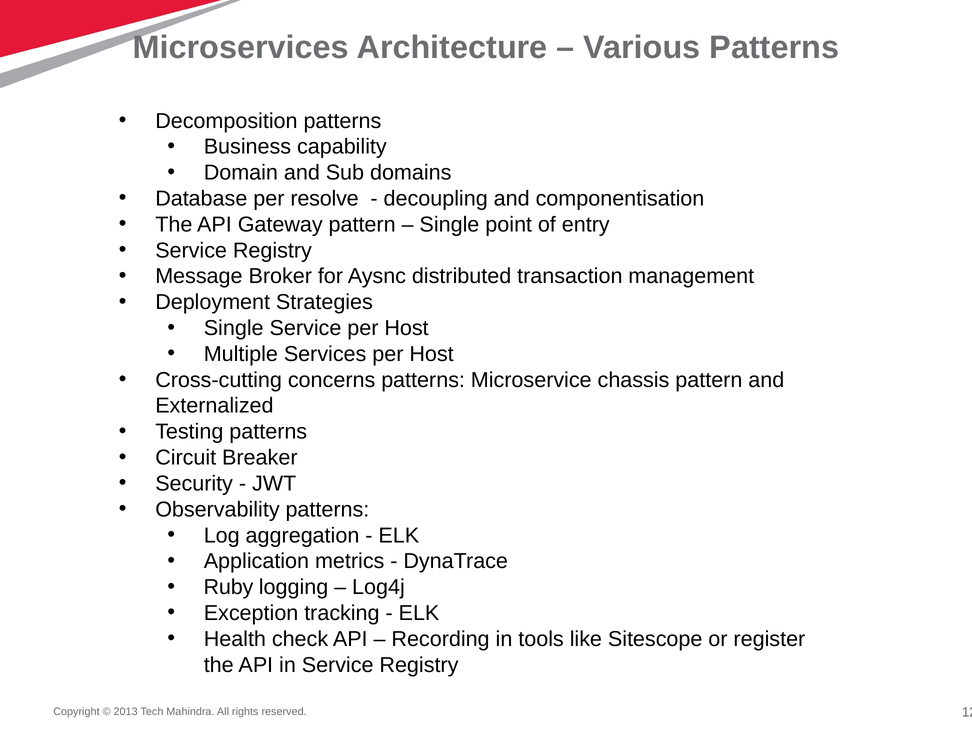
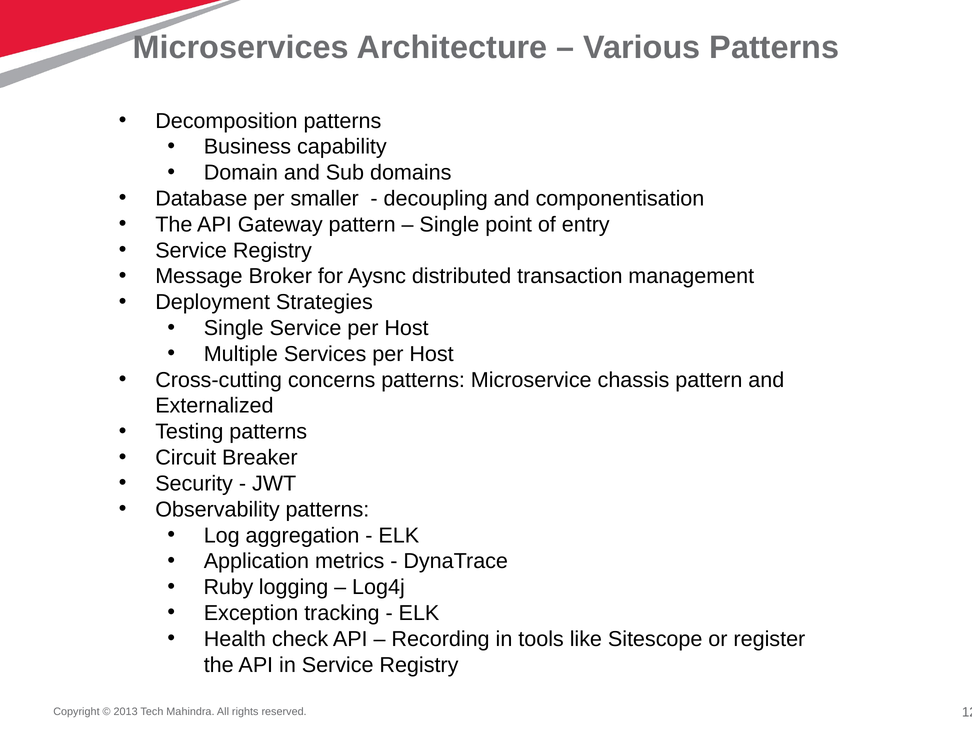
resolve: resolve -> smaller (325, 199)
